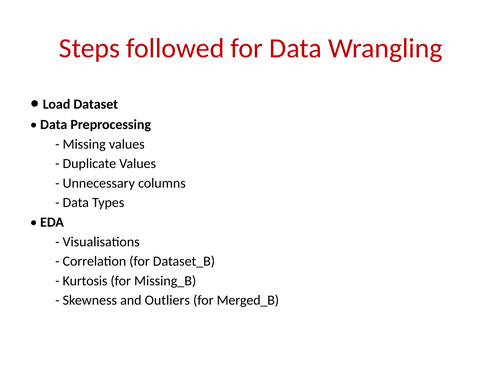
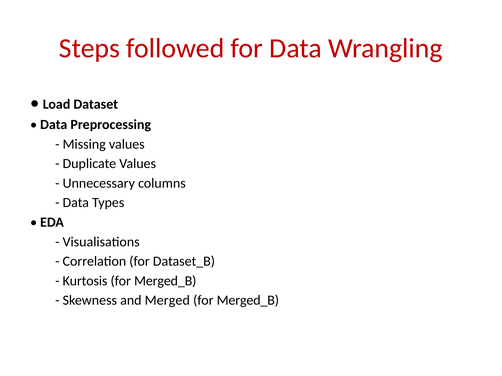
Missing_B: Missing_B -> Merged_B (165, 281)
Outliers: Outliers -> Merged (167, 301)
